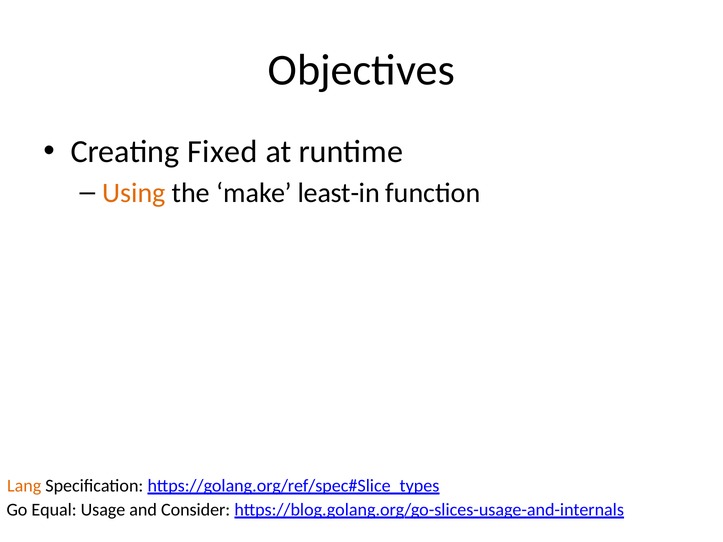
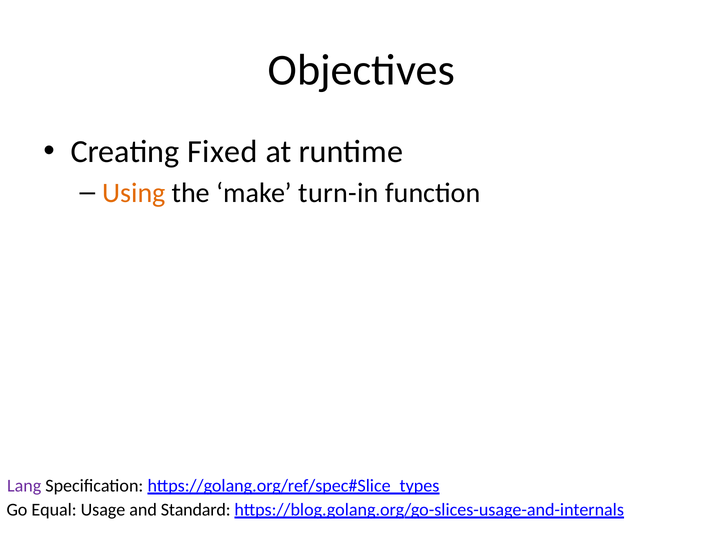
least-in: least-in -> turn-in (338, 193)
Lang colour: orange -> purple (24, 486)
Consider: Consider -> Standard (196, 510)
